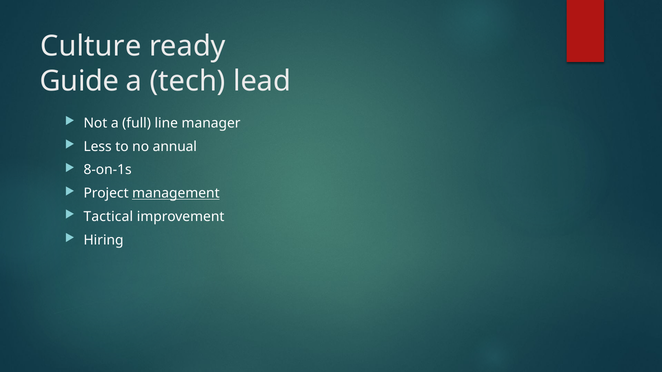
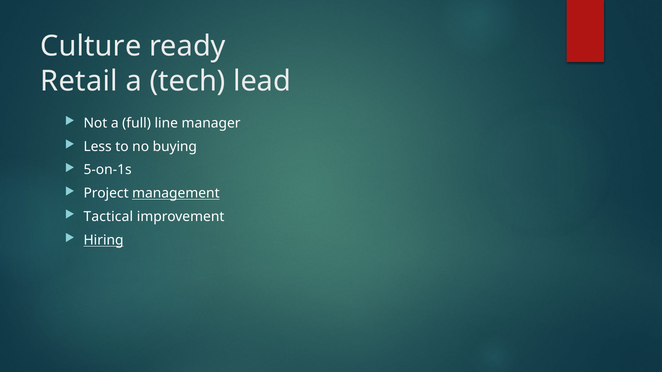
Guide: Guide -> Retail (79, 81)
annual: annual -> buying (175, 147)
8-on-1s: 8-on-1s -> 5-on-1s (108, 170)
Hiring underline: none -> present (104, 240)
